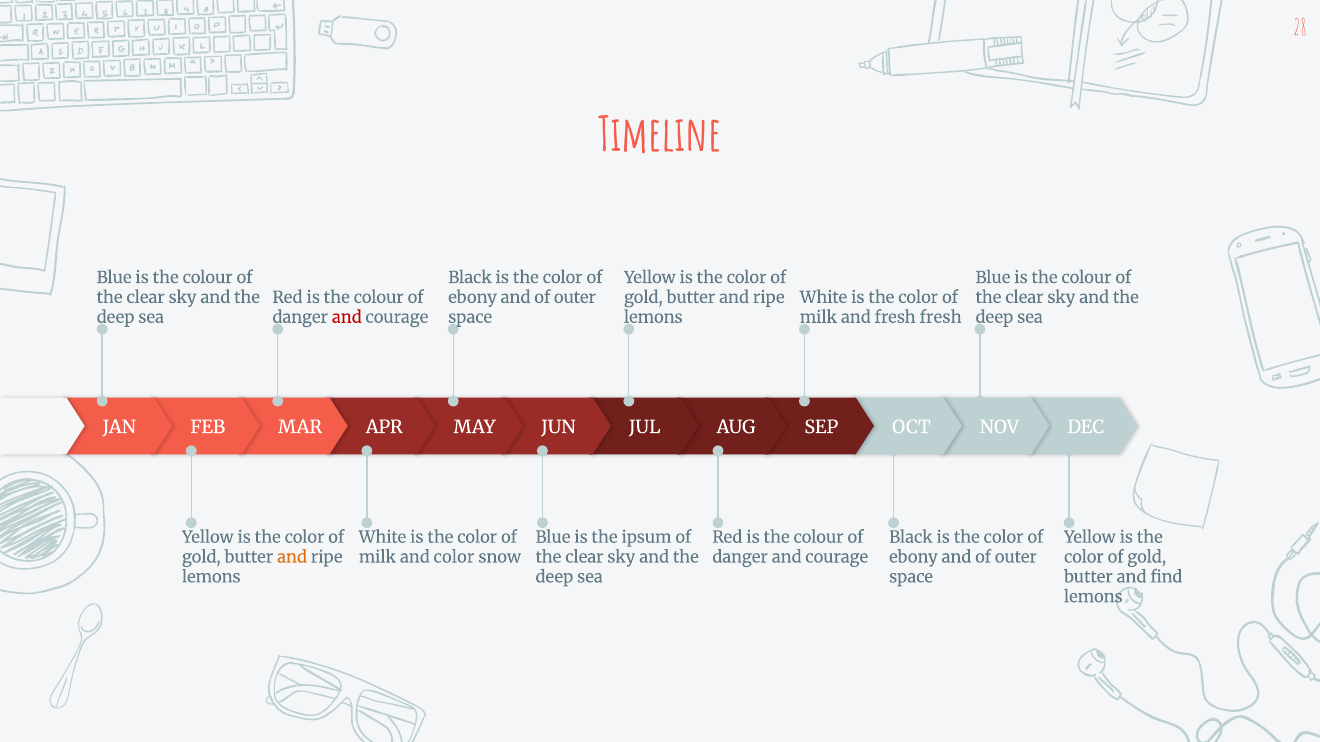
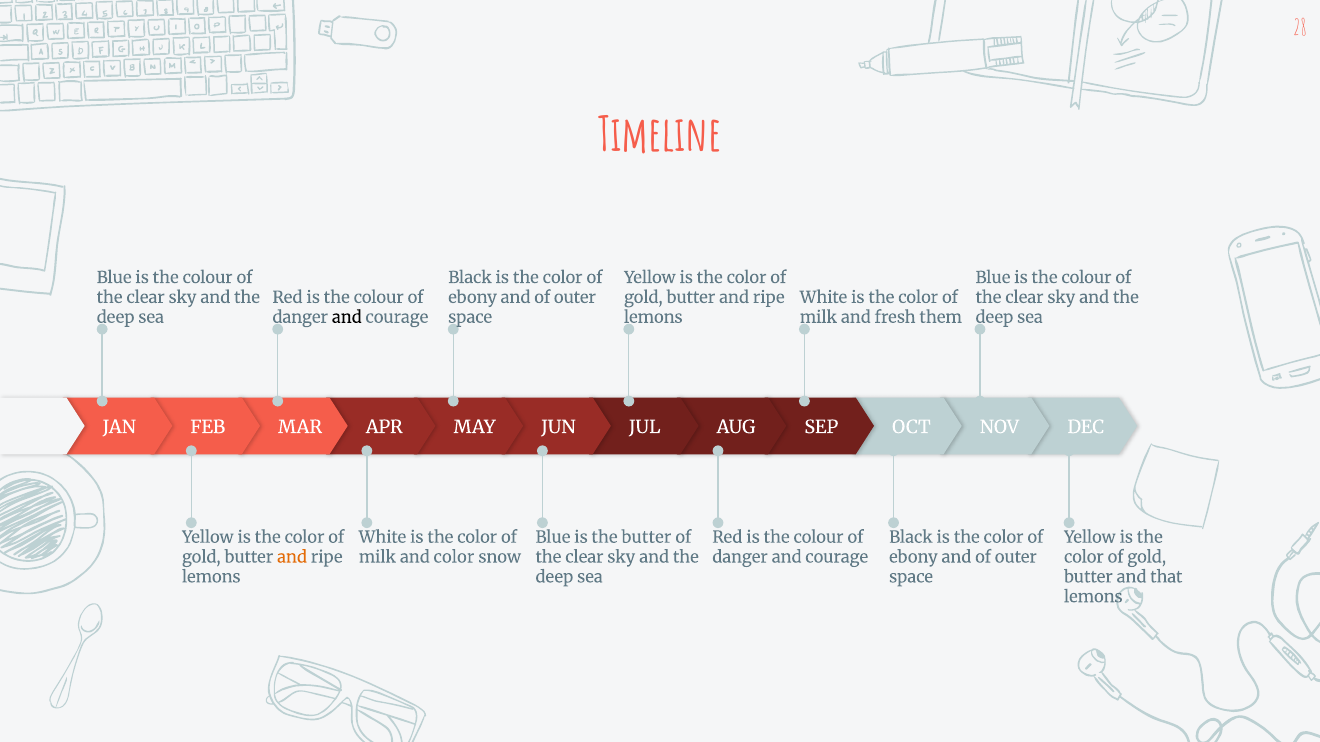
and colour: red -> black (347, 318)
fresh fresh: fresh -> them (941, 318)
the ipsum: ipsum -> butter (646, 538)
find: find -> that (1166, 577)
